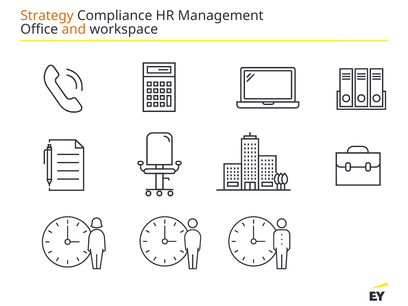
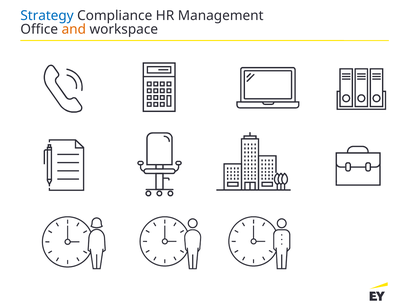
Strategy colour: orange -> blue (47, 16)
